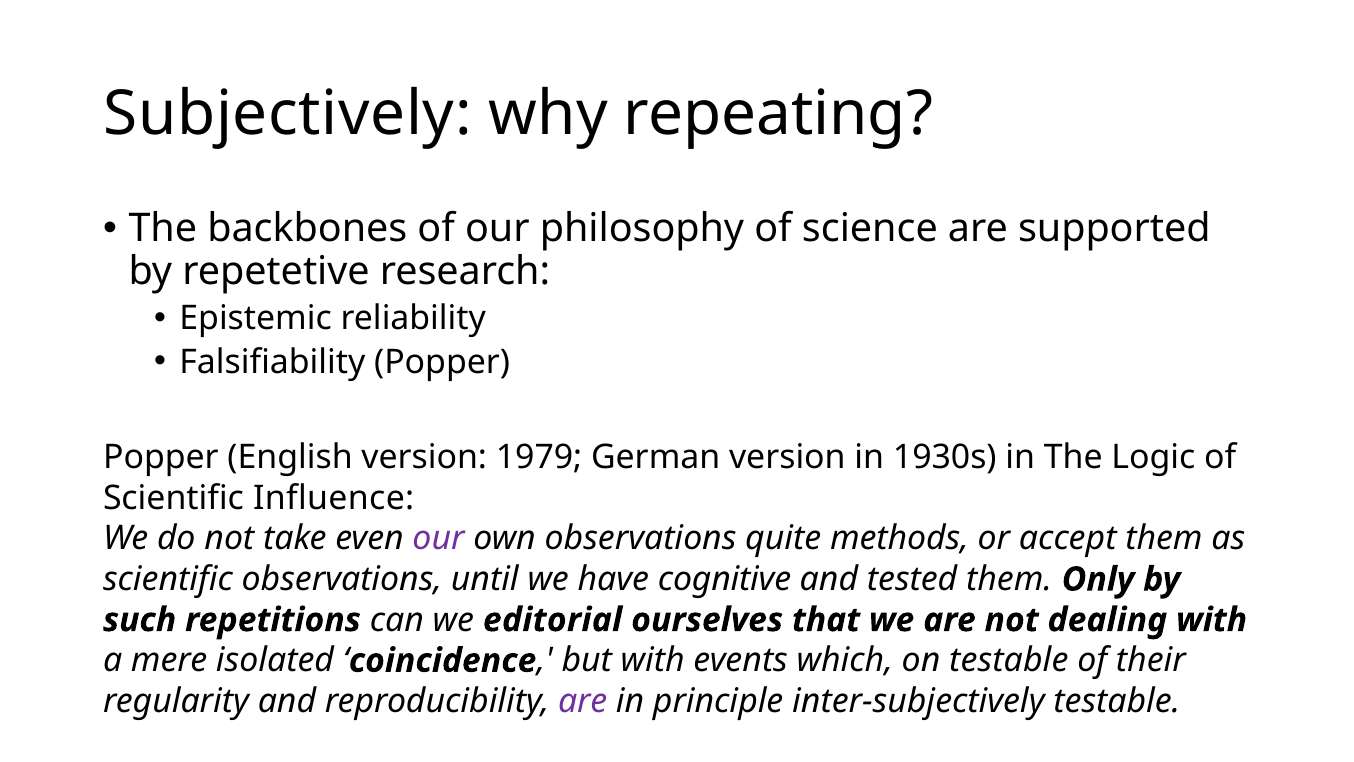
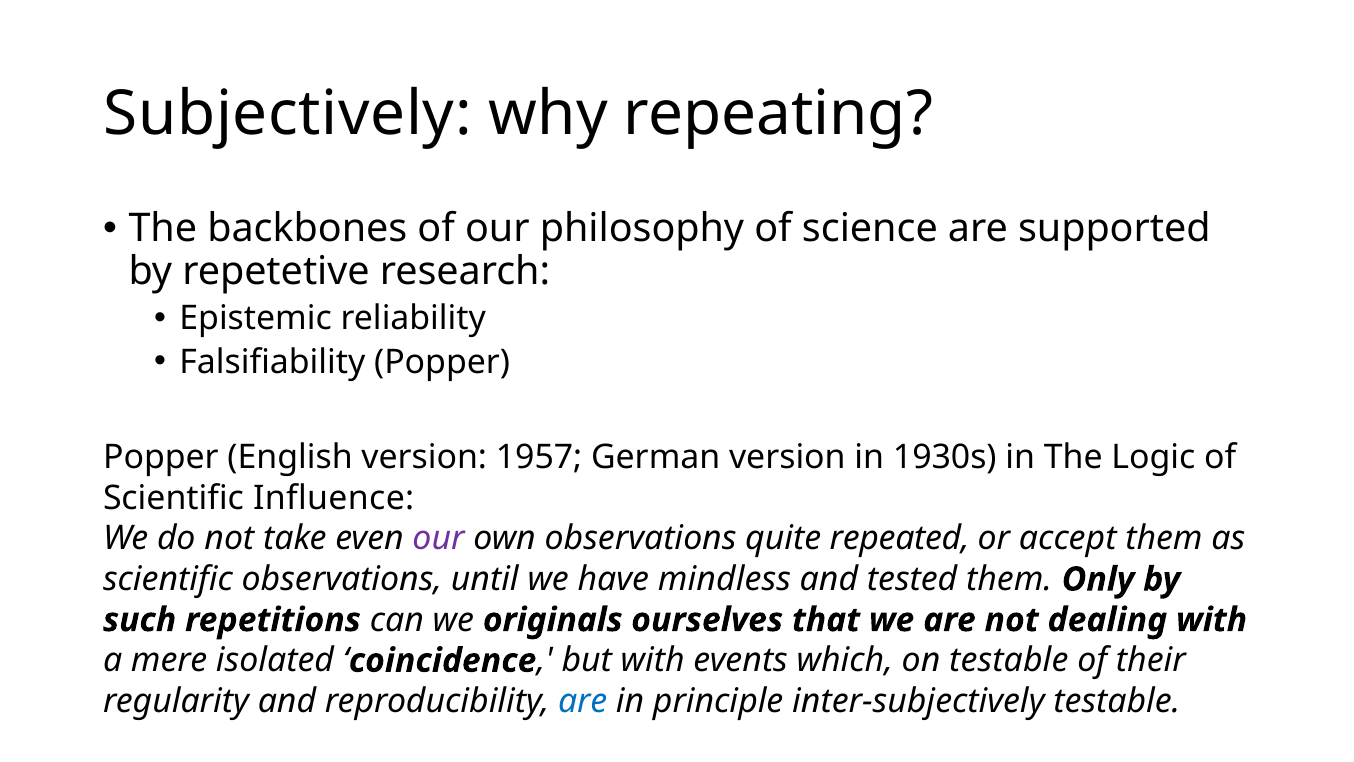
1979: 1979 -> 1957 (539, 457)
methods: methods -> repeated (900, 539)
cognitive: cognitive -> mindless (724, 579)
editorial: editorial -> originals (553, 620)
are colour: purple -> blue (583, 701)
